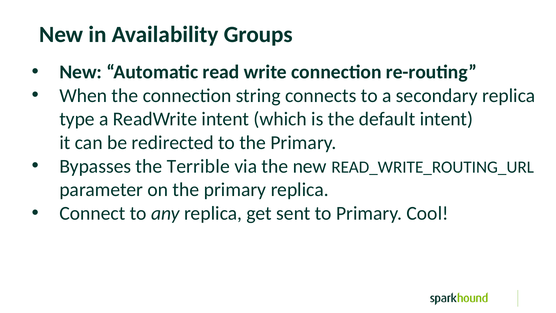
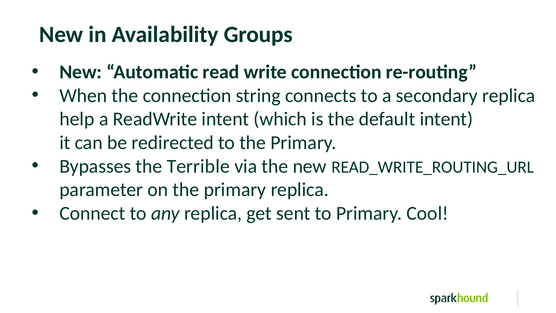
type: type -> help (77, 119)
